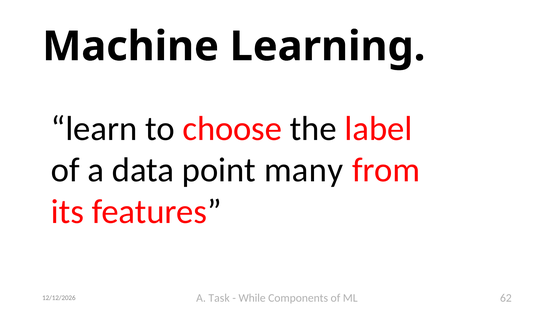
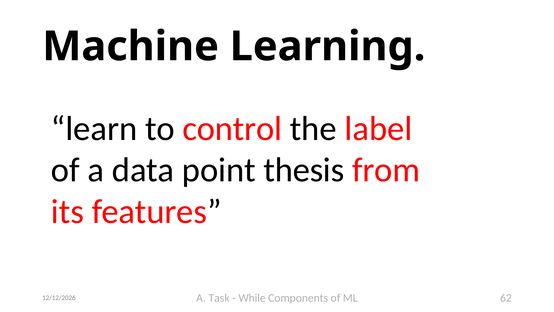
choose: choose -> control (232, 128)
many: many -> thesis (304, 170)
